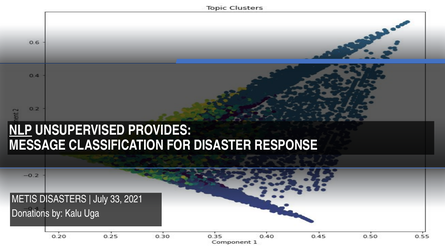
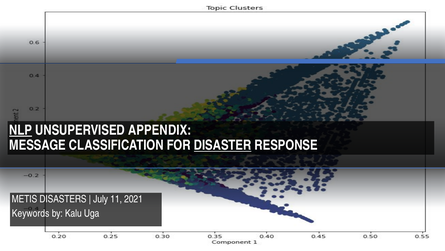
PROVIDES: PROVIDES -> APPENDIX (160, 130)
DISASTER underline: none -> present (223, 145)
33: 33 -> 11 (116, 198)
Donations: Donations -> Keywords (31, 213)
